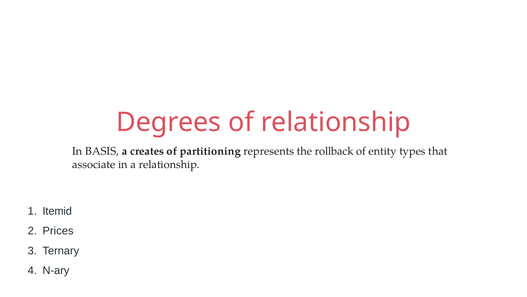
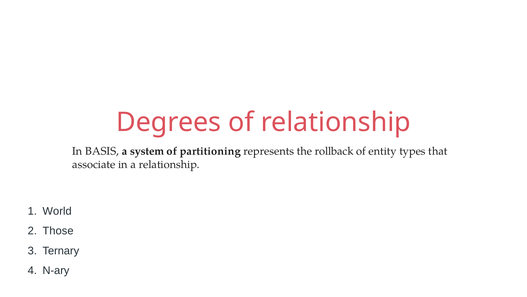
creates: creates -> system (147, 151)
Itemid: Itemid -> World (57, 211)
Prices: Prices -> Those (58, 231)
